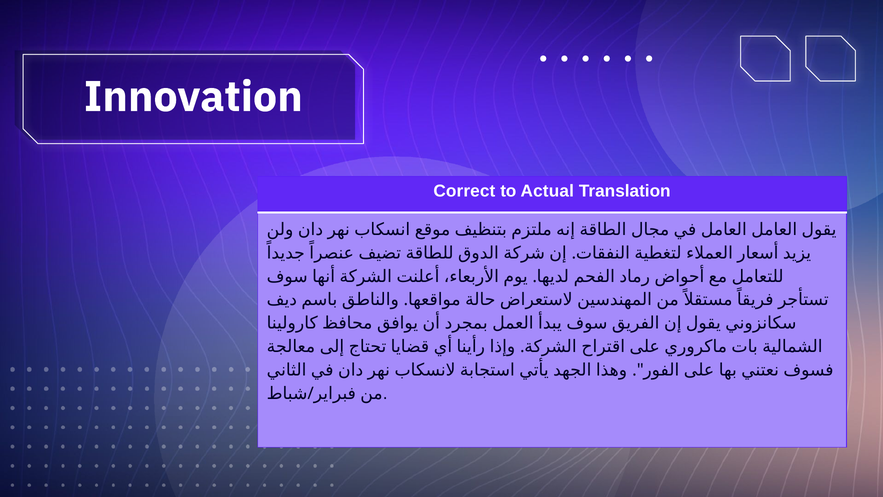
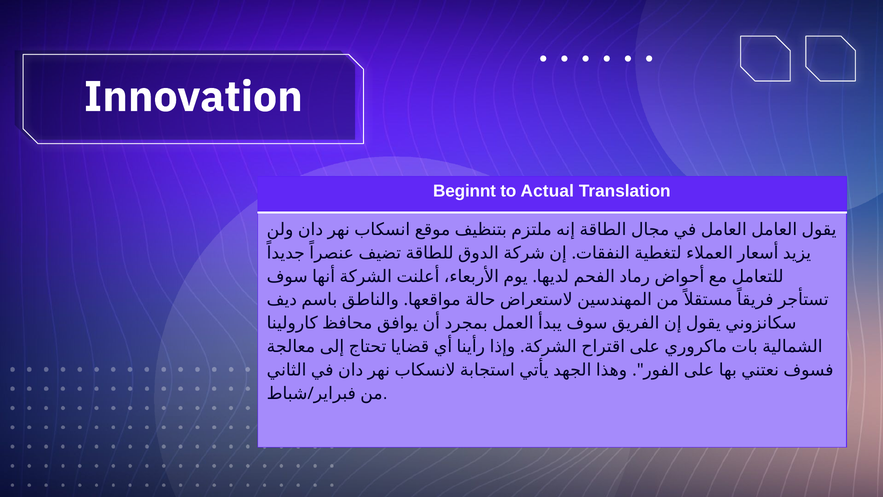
Correct: Correct -> Beginnt (465, 191)
